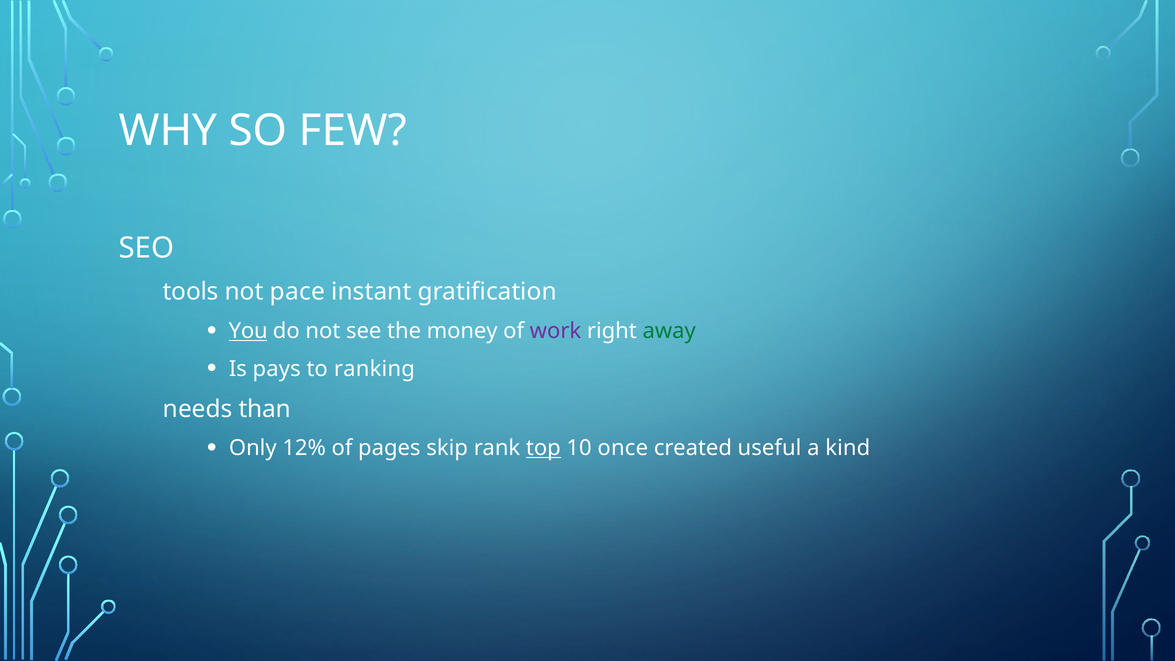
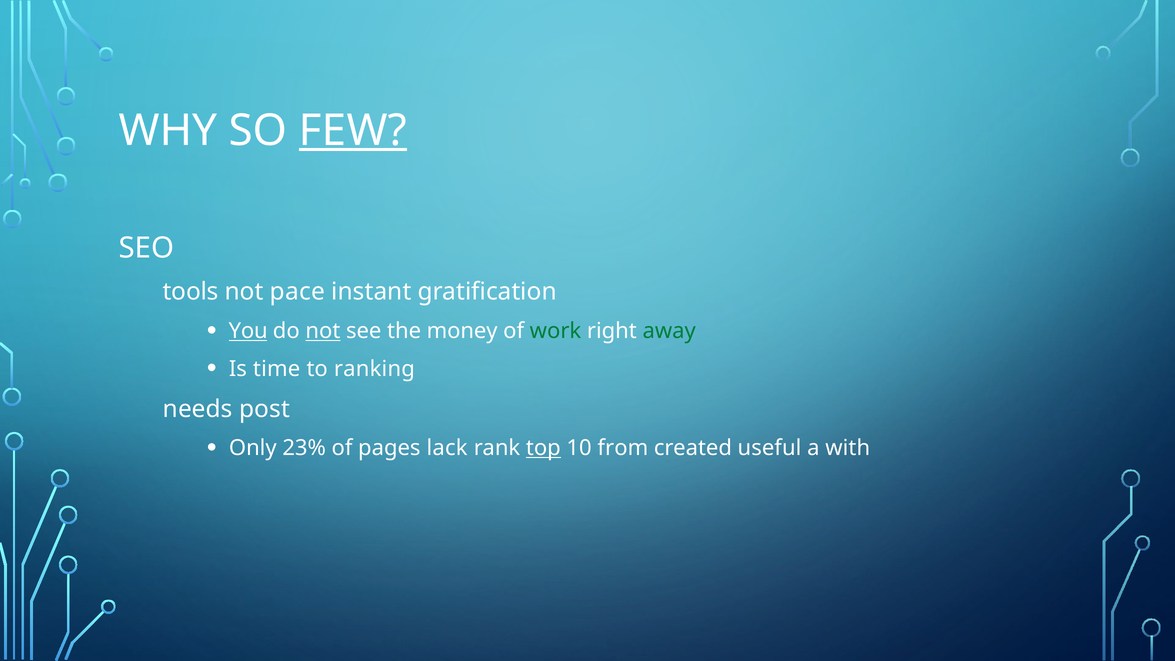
FEW underline: none -> present (353, 131)
not underline: none -> present (323, 331)
work colour: purple -> green (555, 331)
pays: pays -> time (277, 369)
than: than -> post (265, 409)
12%: 12% -> 23% (304, 448)
skip: skip -> lack (447, 448)
once: once -> from (623, 448)
kind: kind -> with (848, 448)
